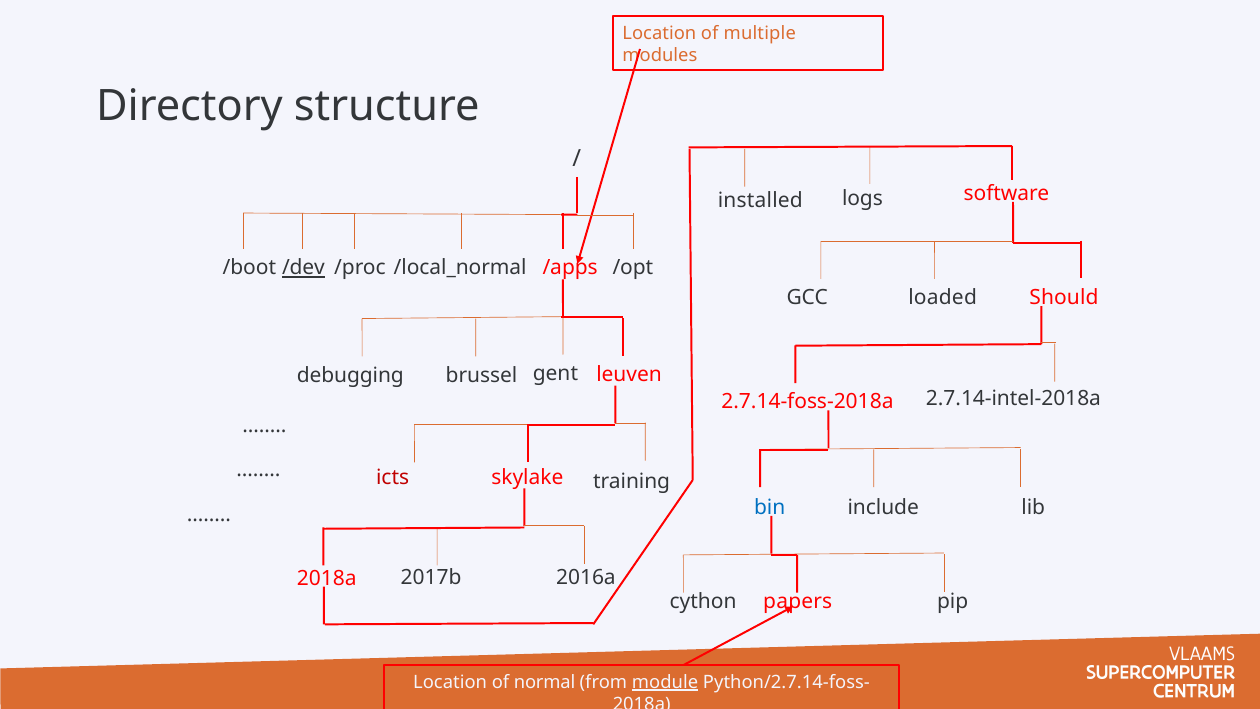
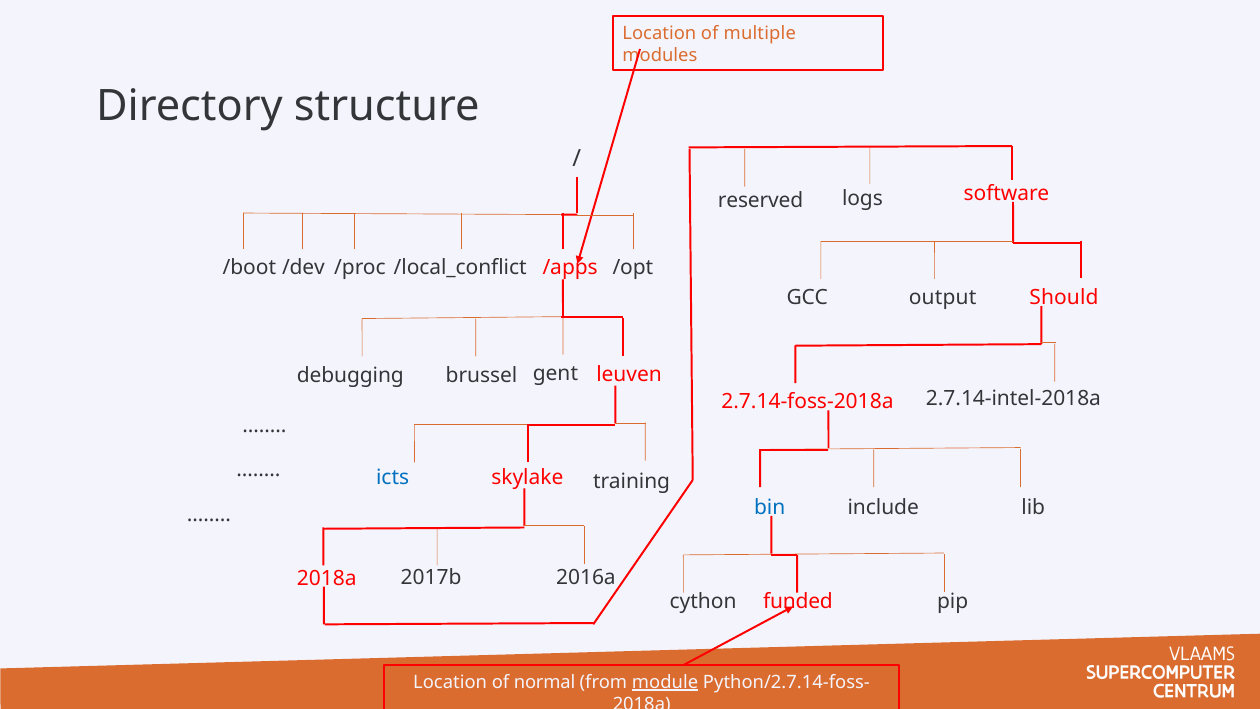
installed: installed -> reserved (761, 200)
/dev underline: present -> none (303, 268)
/local_normal: /local_normal -> /local_conflict (460, 268)
loaded: loaded -> output (943, 297)
icts colour: red -> blue (393, 477)
papers: papers -> funded (798, 601)
